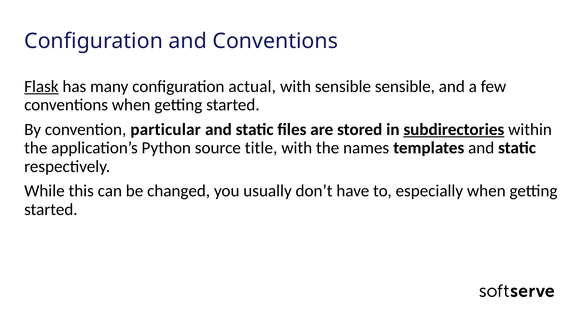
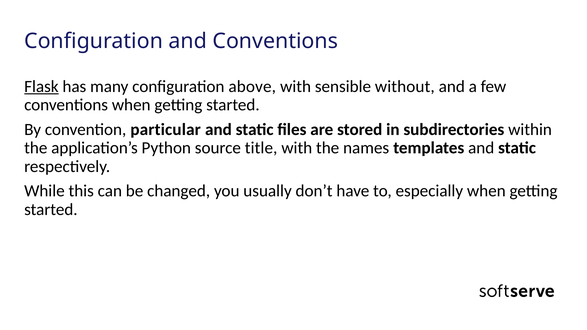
actual: actual -> above (252, 86)
sensible sensible: sensible -> without (405, 86)
subdirectories underline: present -> none (454, 130)
